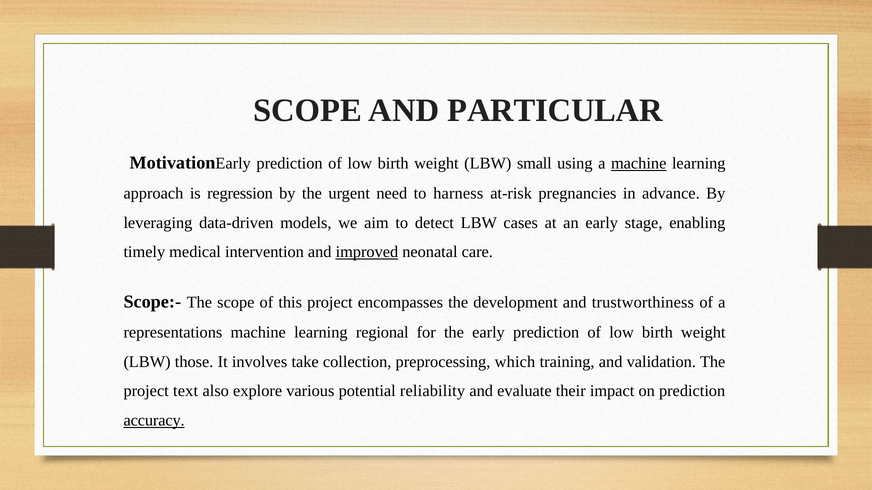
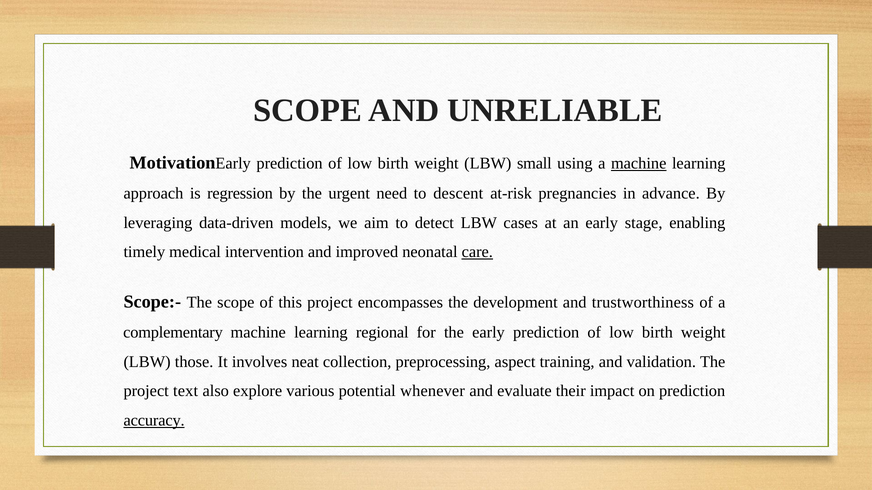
PARTICULAR: PARTICULAR -> UNRELIABLE (555, 111)
harness: harness -> descent (458, 193)
improved underline: present -> none (367, 252)
care underline: none -> present (477, 252)
representations: representations -> complementary (173, 333)
take: take -> neat (305, 362)
which: which -> aspect (515, 362)
reliability: reliability -> whenever (433, 391)
